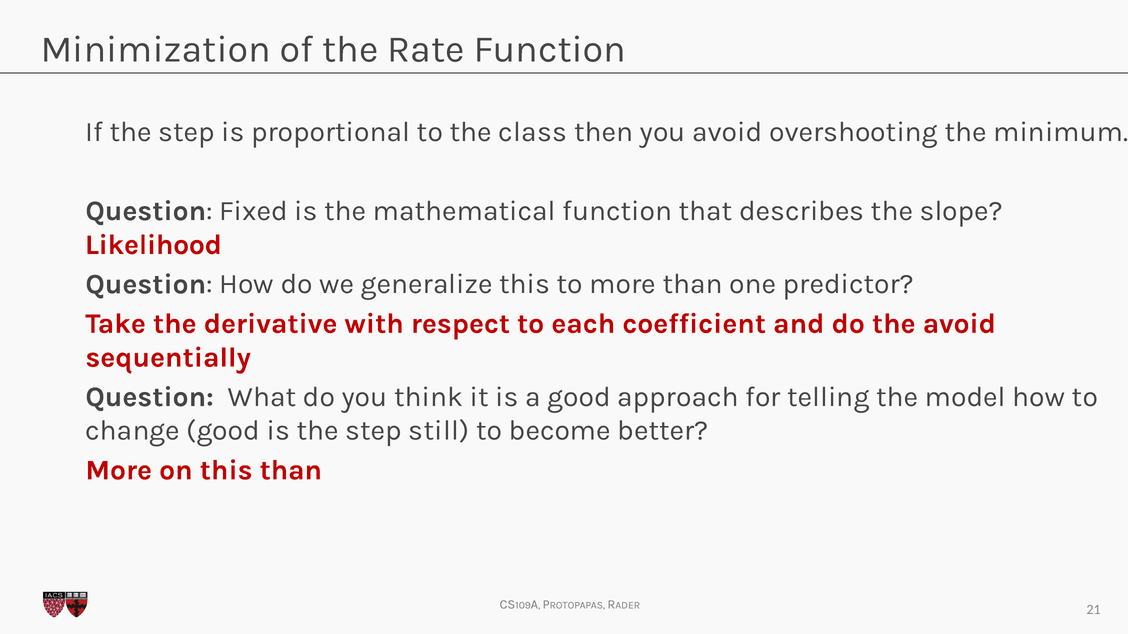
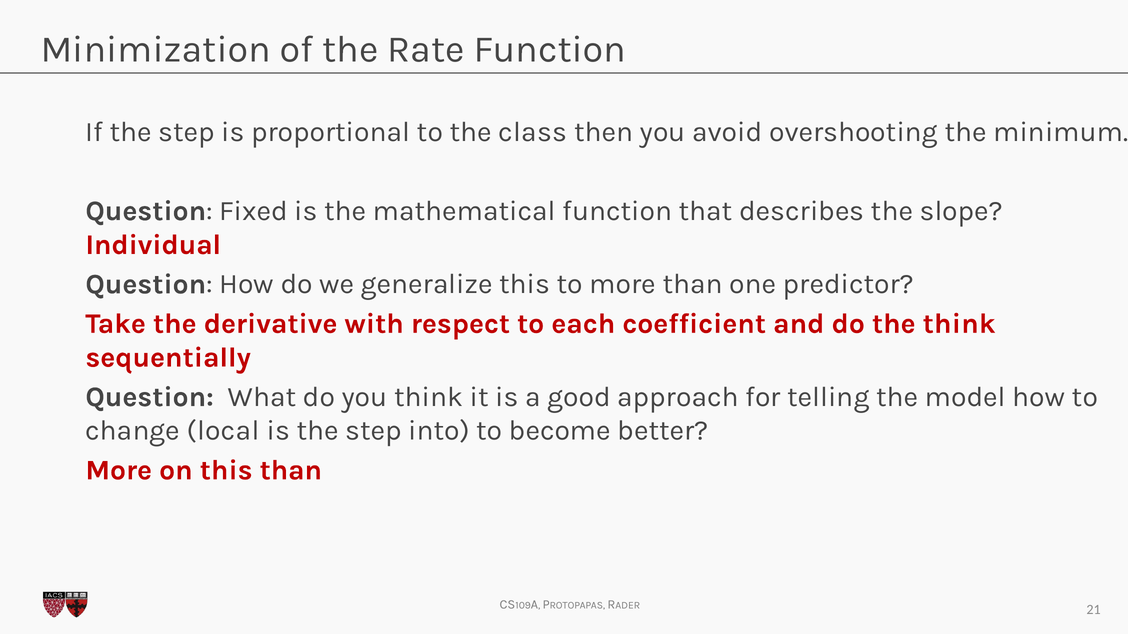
Likelihood: Likelihood -> Individual (153, 245)
the avoid: avoid -> think (959, 324)
change good: good -> local (223, 431)
still: still -> into (439, 431)
